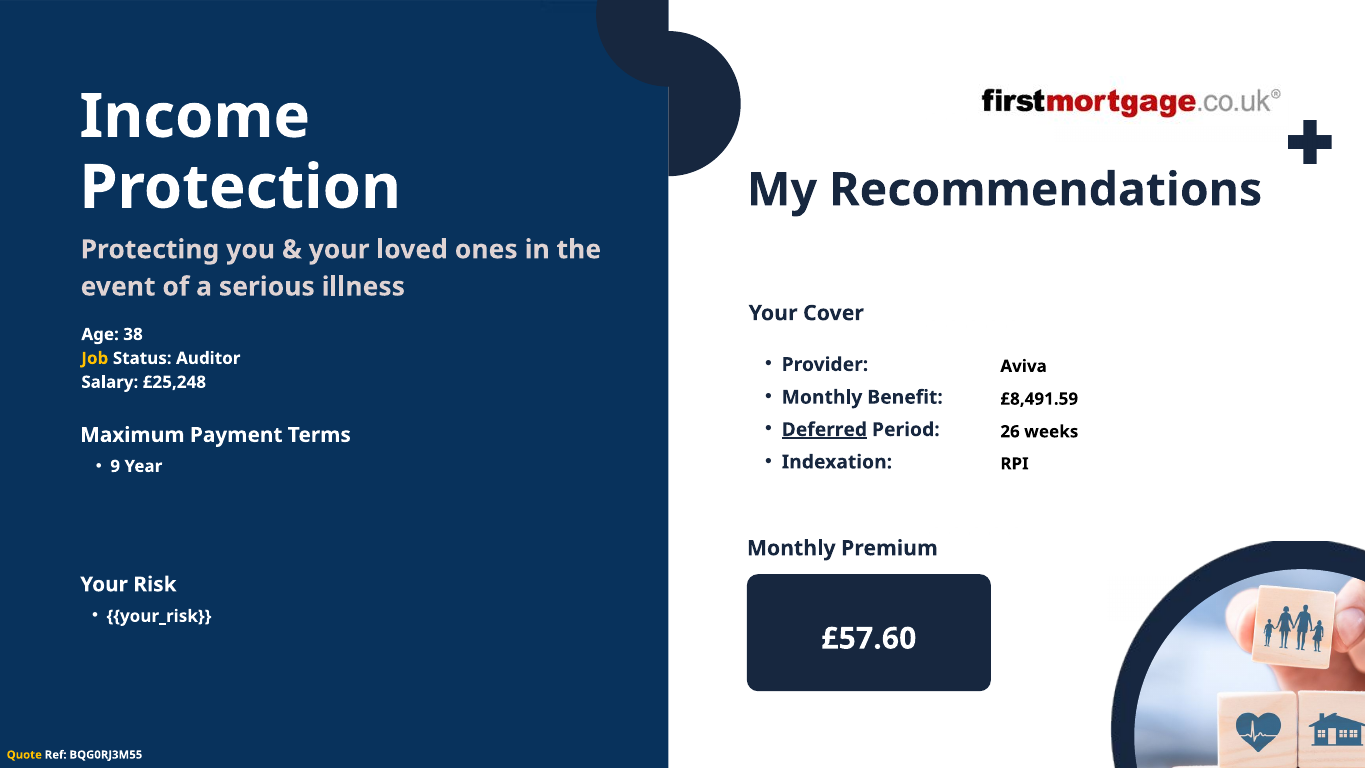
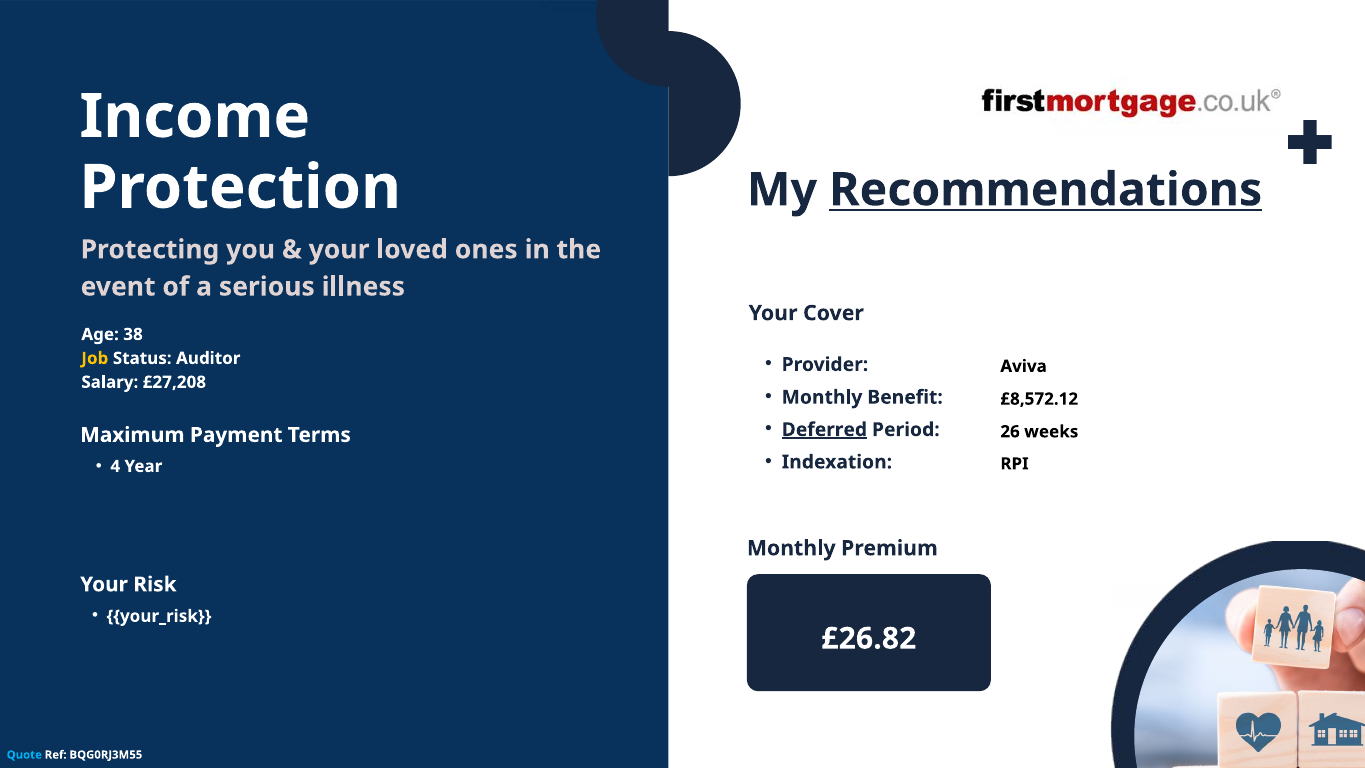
Recommendations underline: none -> present (1046, 190)
£25,248: £25,248 -> £27,208 (174, 382)
£8,491.59: £8,491.59 -> £8,572.12 (1039, 399)
9: 9 -> 4 (115, 466)
£57.60: £57.60 -> £26.82 (869, 638)
Quote colour: yellow -> light blue (24, 755)
